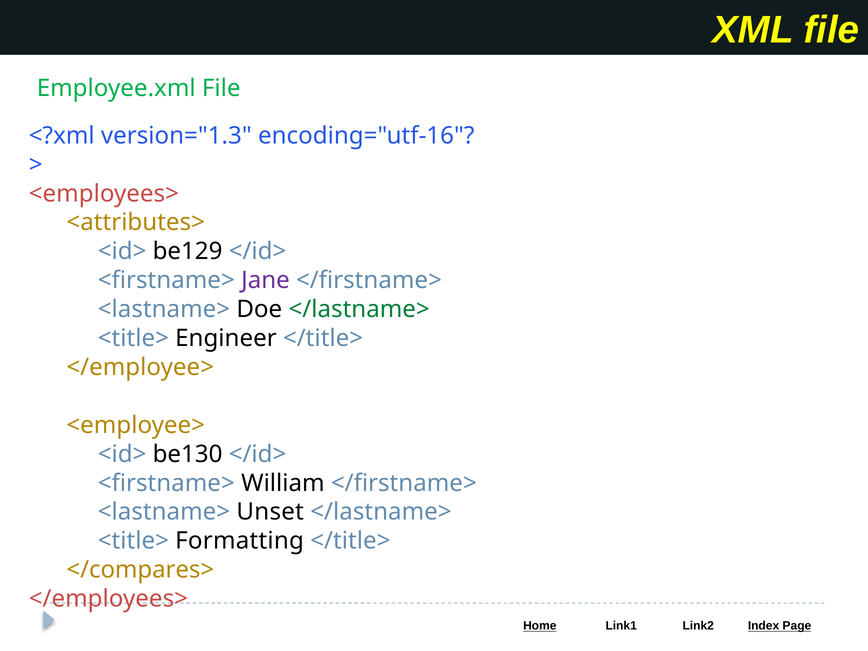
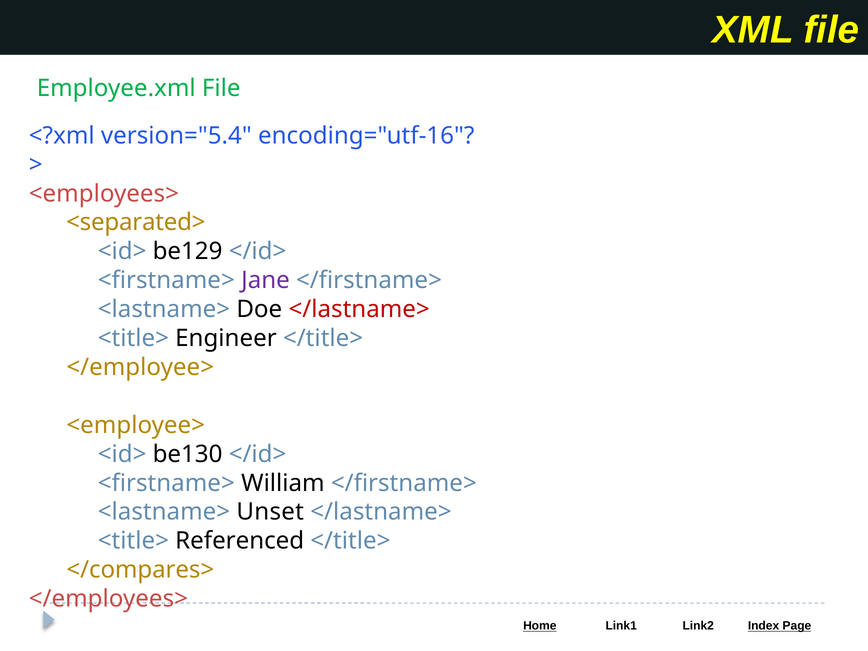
version="1.3: version="1.3 -> version="5.4 (176, 136)
<attributes>: <attributes> -> <separated> (136, 223)
</lastname> colour: green -> red (359, 309)
Formatting: Formatting -> Referenced (240, 541)
